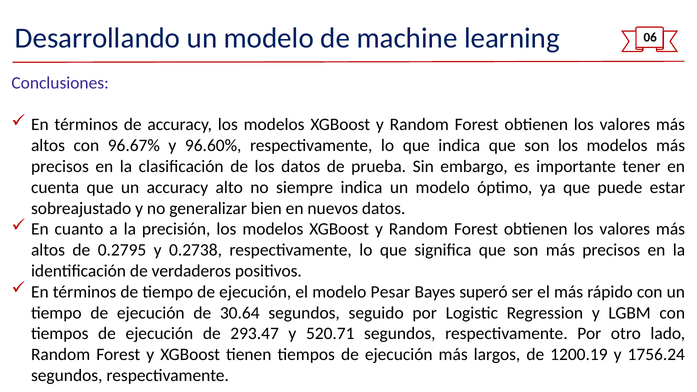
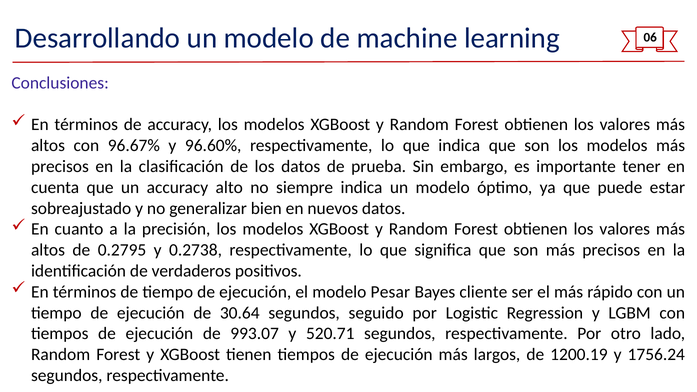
superó: superó -> cliente (483, 292)
293.47: 293.47 -> 993.07 (255, 334)
